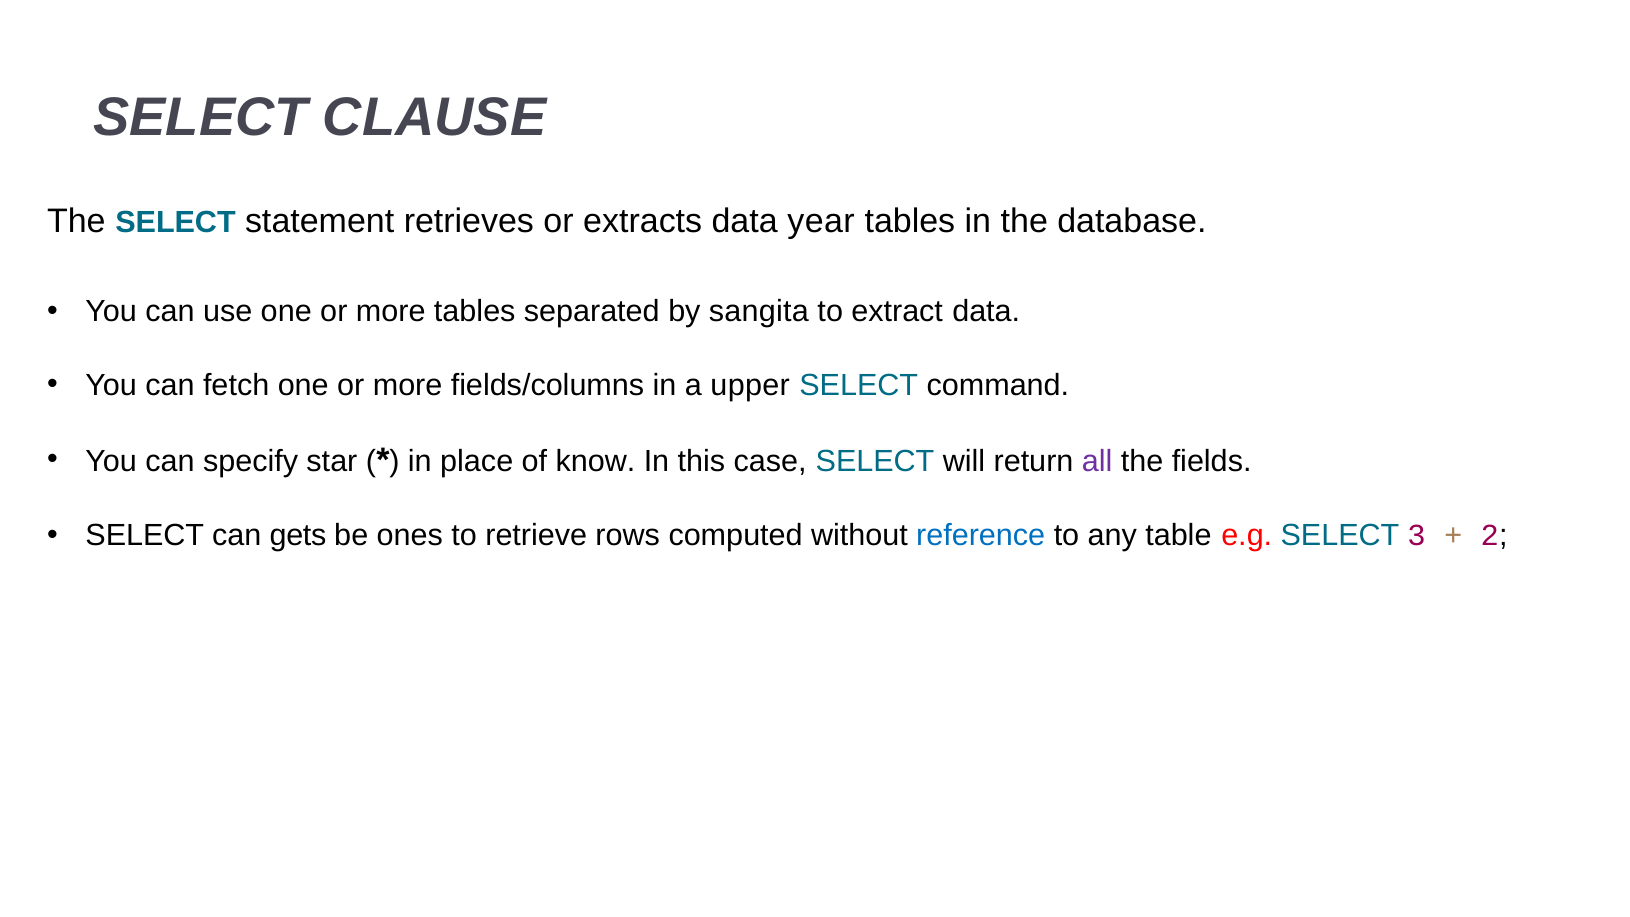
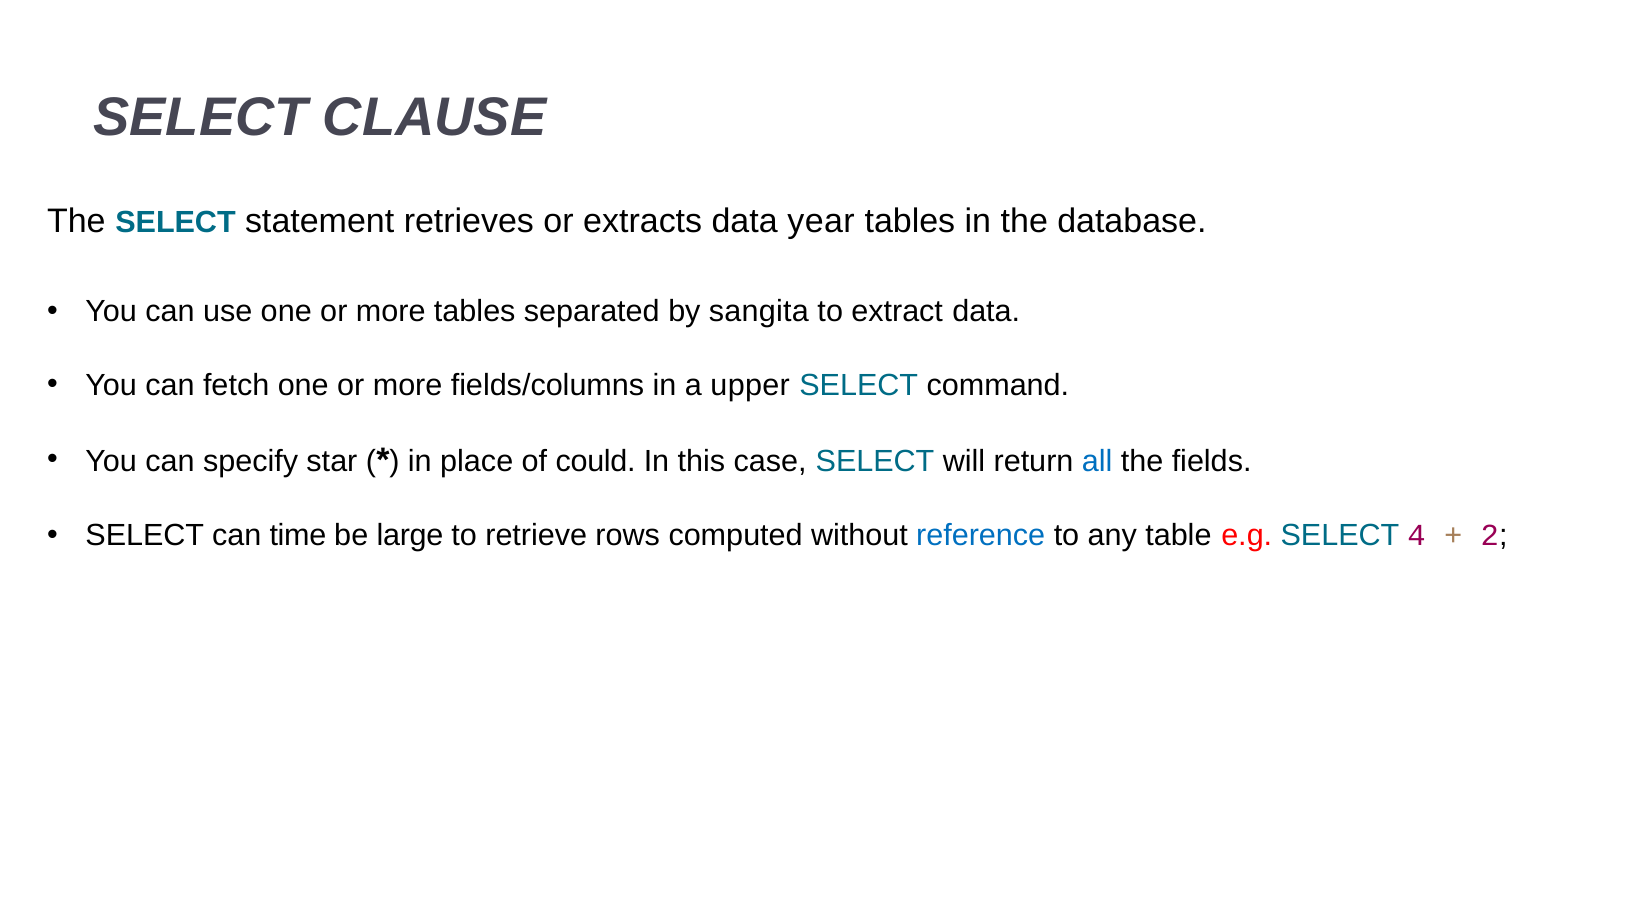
know: know -> could (596, 462)
all colour: purple -> blue (1097, 462)
gets: gets -> time (298, 536)
ones: ones -> large (410, 536)
3: 3 -> 4 (1417, 536)
